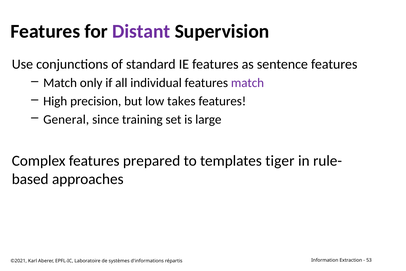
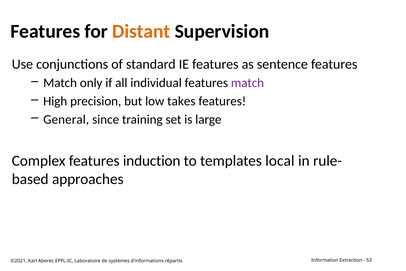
Distant colour: purple -> orange (141, 31)
prepared: prepared -> induction (152, 161)
tiger: tiger -> local (280, 161)
